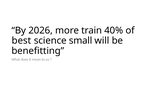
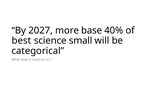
2026: 2026 -> 2027 (41, 31)
train: train -> base (92, 31)
benefitting: benefitting -> categorical (38, 51)
